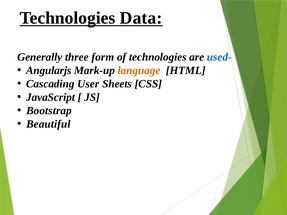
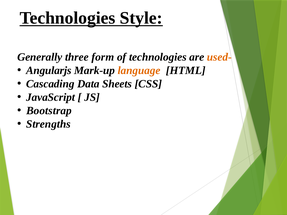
Data: Data -> Style (141, 18)
used- colour: blue -> orange (219, 57)
User: User -> Data (88, 84)
Beautiful: Beautiful -> Strengths (48, 124)
